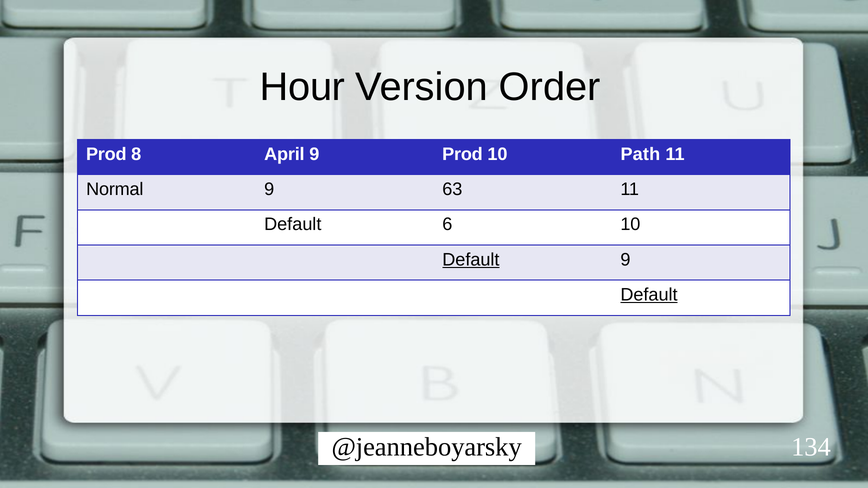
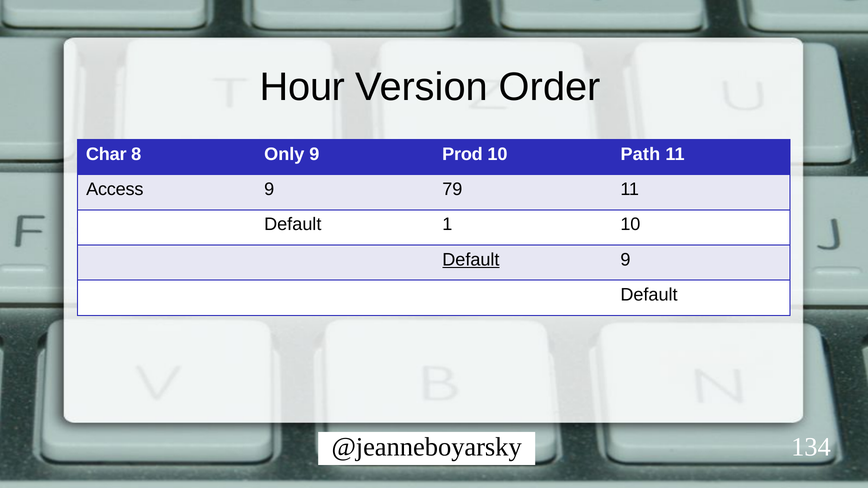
Prod: Prod -> Char (106, 154)
April: April -> Only (284, 154)
Normal: Normal -> Access (115, 189)
63: 63 -> 79 (452, 189)
6: 6 -> 1 (447, 225)
Default underline: present -> none (649, 295)
